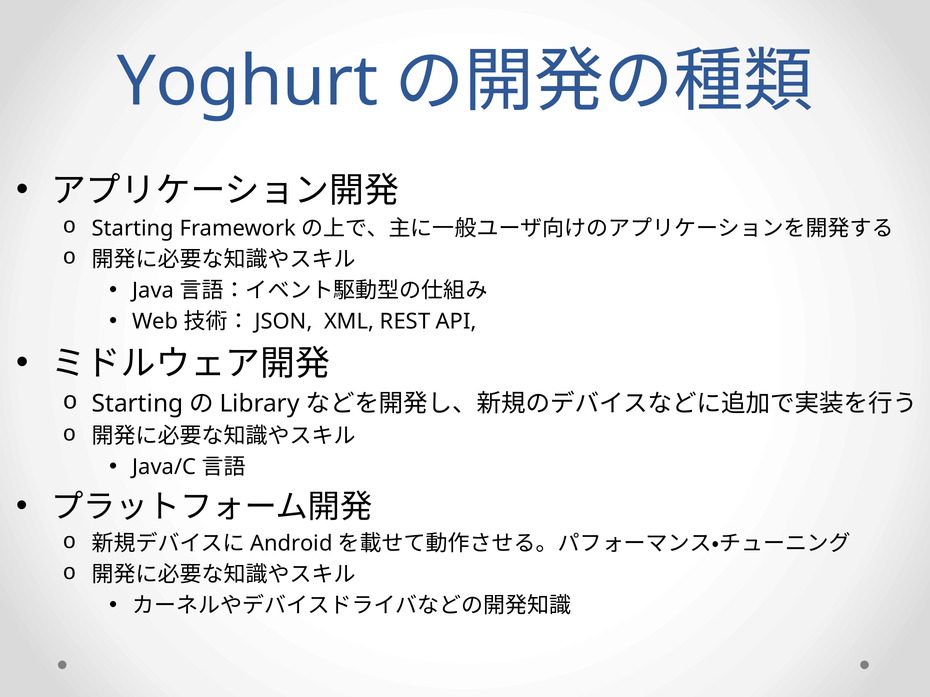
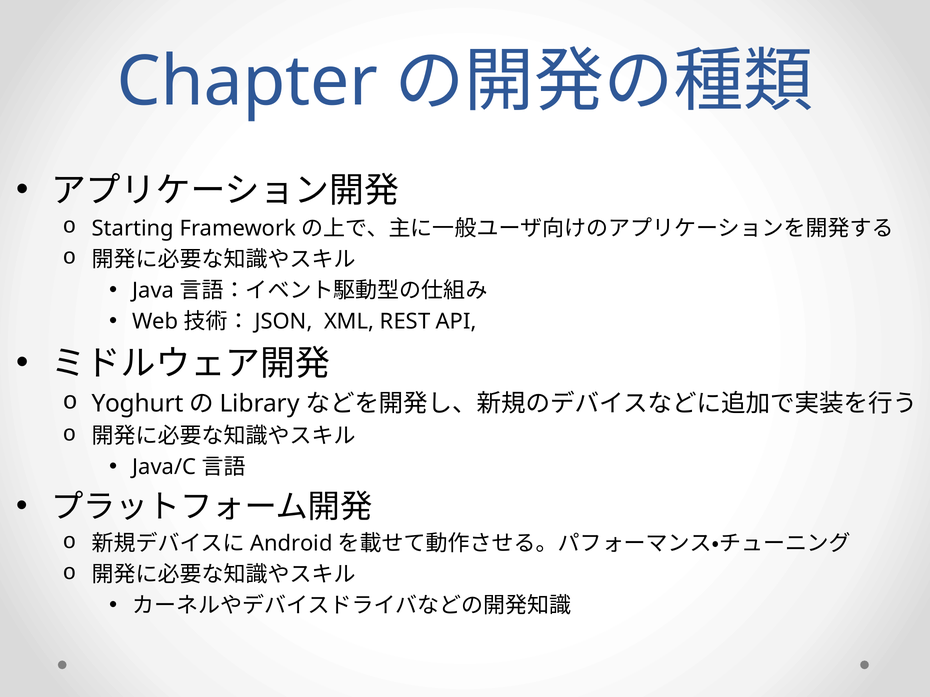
Yoghurt: Yoghurt -> Chapter (247, 82)
Starting: Starting -> Yoghurt (138, 404)
